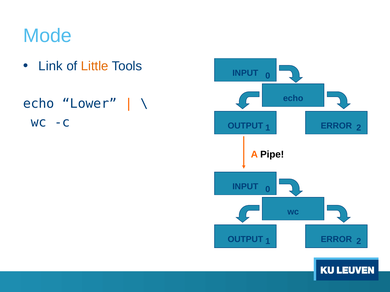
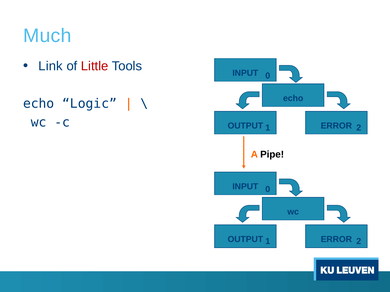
Mode: Mode -> Much (47, 36)
Little colour: orange -> red (95, 66)
Lower: Lower -> Logic (90, 104)
